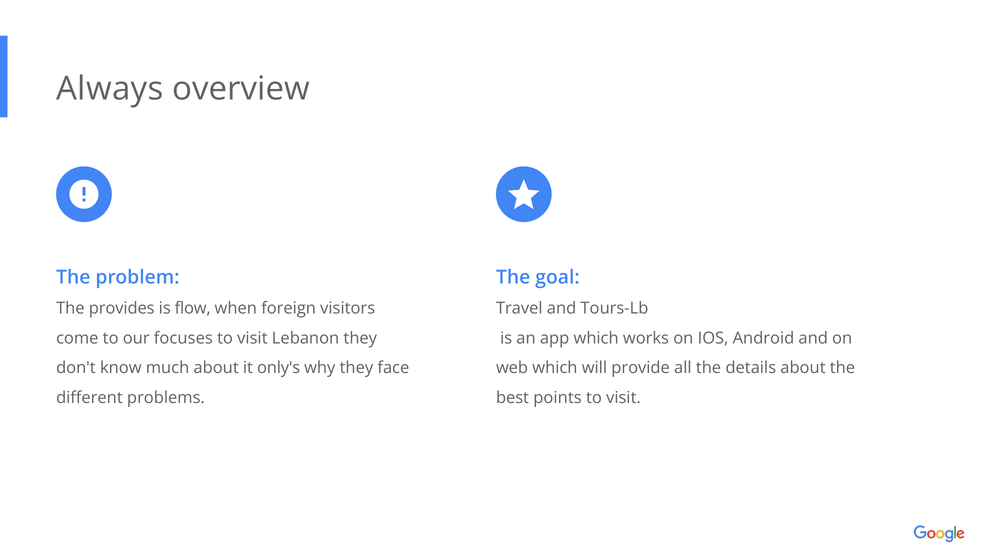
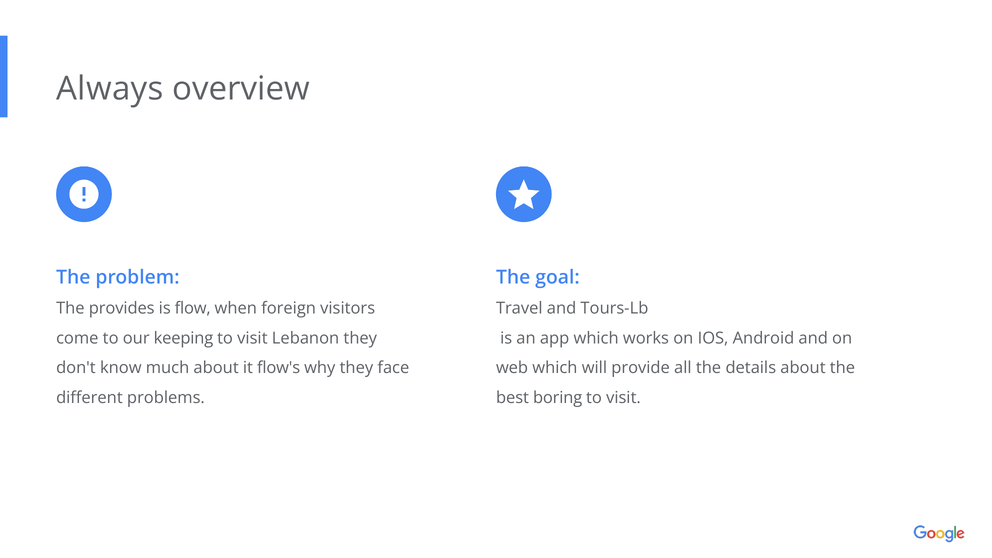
focuses: focuses -> keeping (183, 338)
only's: only's -> flow's (279, 368)
points: points -> boring (558, 398)
